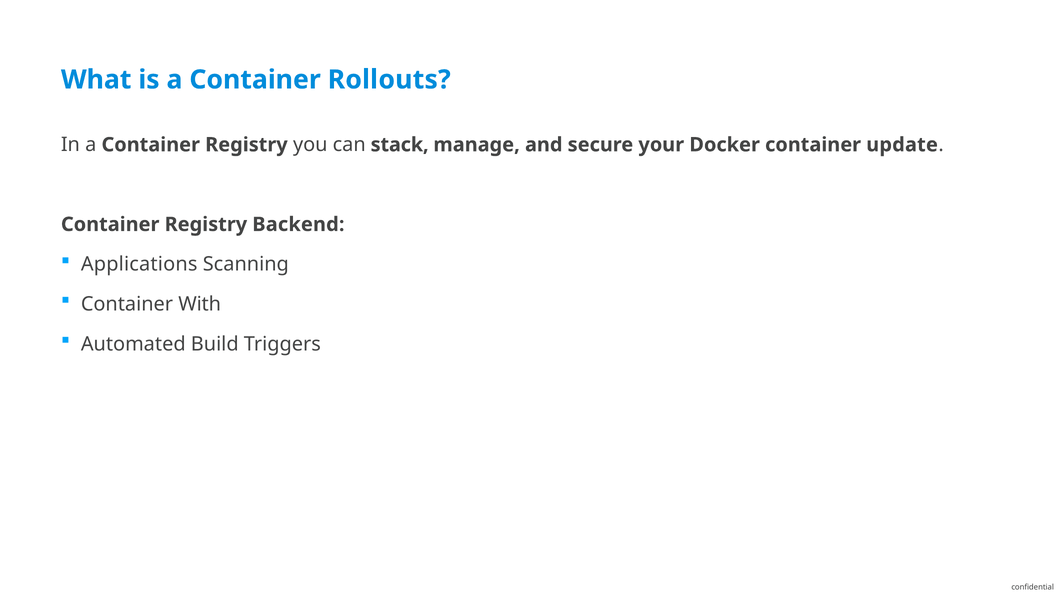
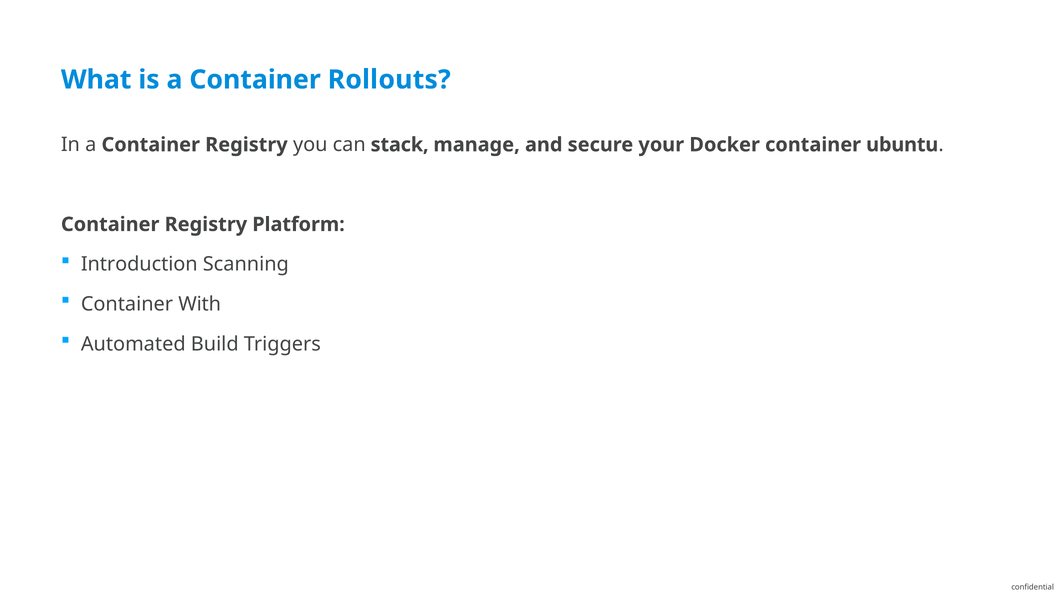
update: update -> ubuntu (902, 145)
Backend: Backend -> Platform (299, 224)
Applications: Applications -> Introduction (139, 264)
